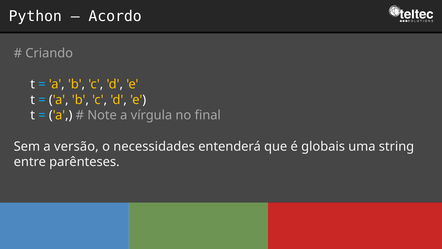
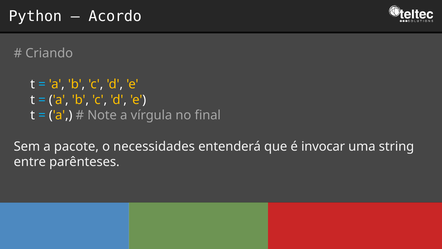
versão: versão -> pacote (76, 146)
globais: globais -> invocar (323, 146)
